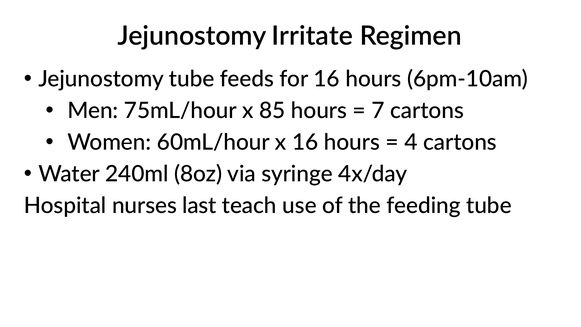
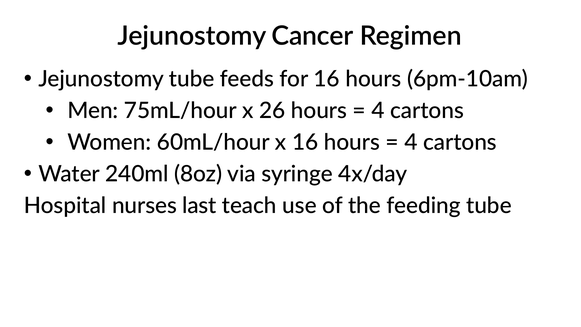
Irritate: Irritate -> Cancer (312, 36)
85: 85 -> 26 (272, 111)
7: 7 -> 4 (378, 111)
